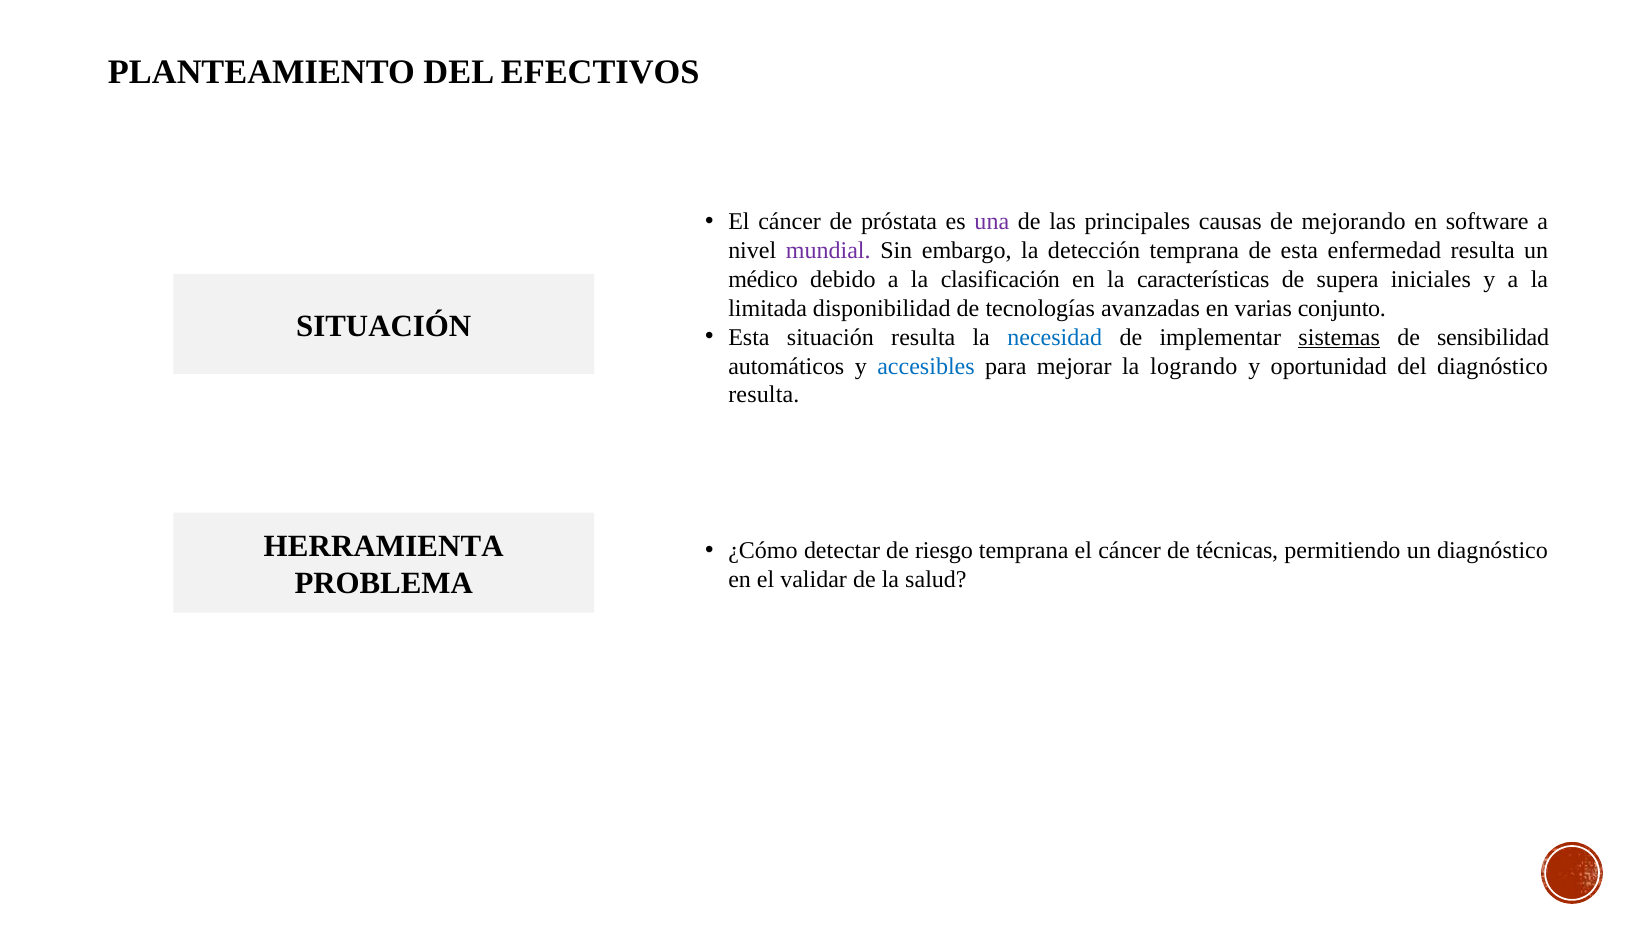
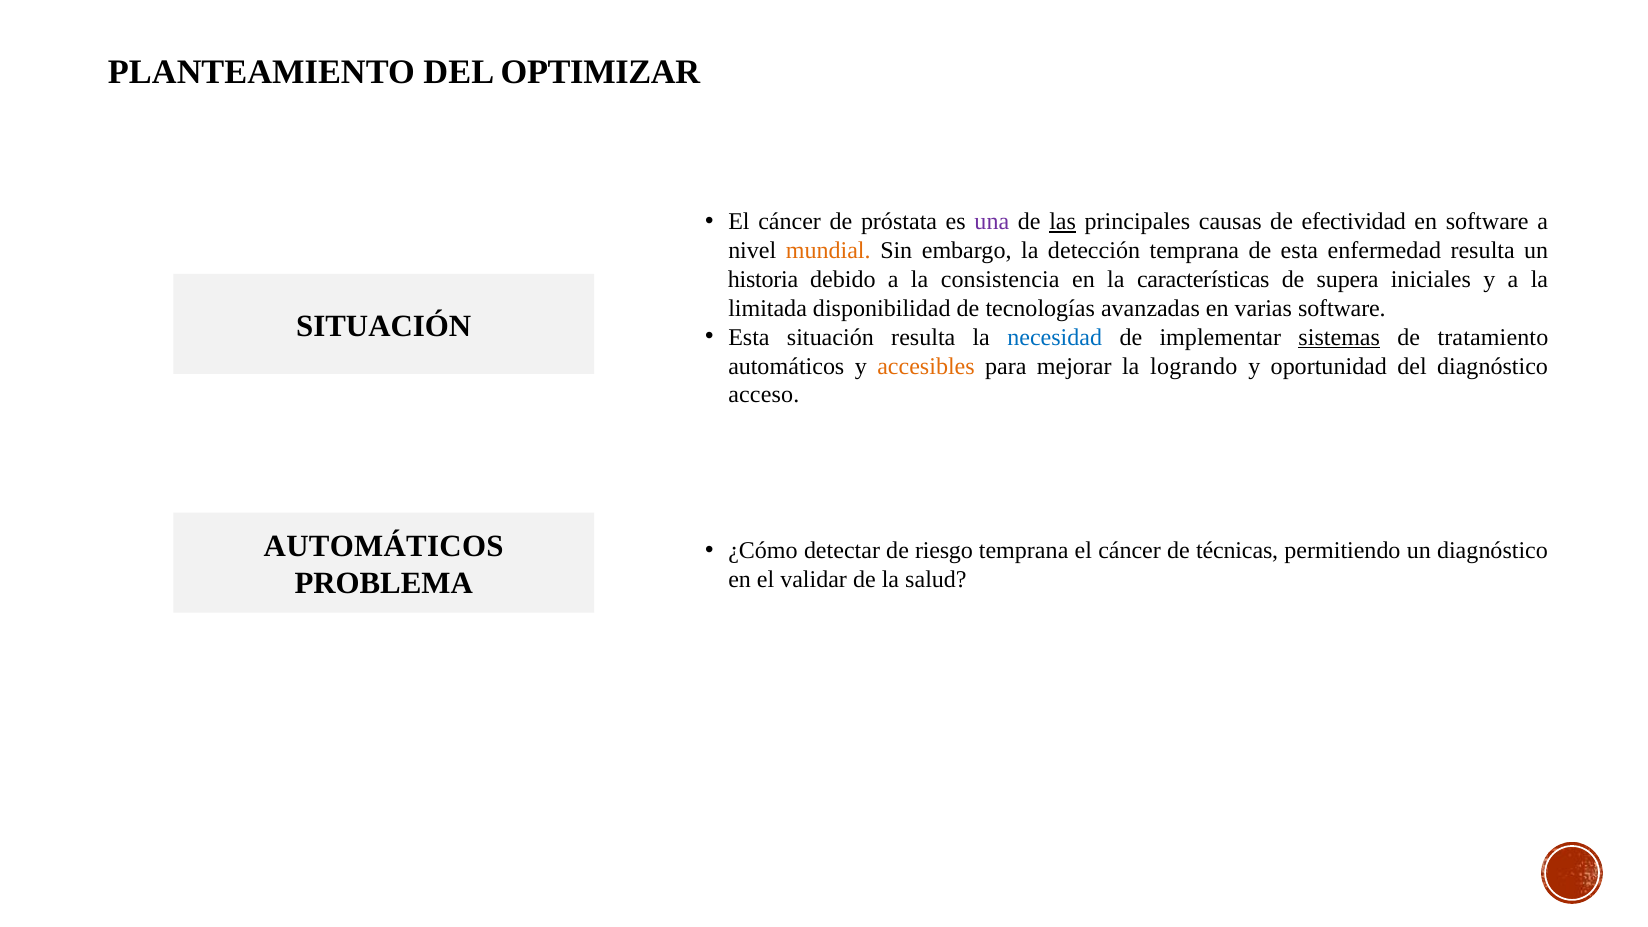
EFECTIVOS: EFECTIVOS -> OPTIMIZAR (600, 73)
las underline: none -> present (1063, 222)
mejorando: mejorando -> efectividad (1354, 222)
mundial colour: purple -> orange (828, 251)
médico: médico -> historia (763, 280)
clasificación: clasificación -> consistencia (1000, 280)
varias conjunto: conjunto -> software (1342, 308)
sensibilidad: sensibilidad -> tratamiento (1493, 337)
accesibles colour: blue -> orange (926, 366)
resulta: resulta -> acceso (764, 395)
HERRAMIENTA: HERRAMIENTA -> AUTOMÁTICOS (384, 546)
